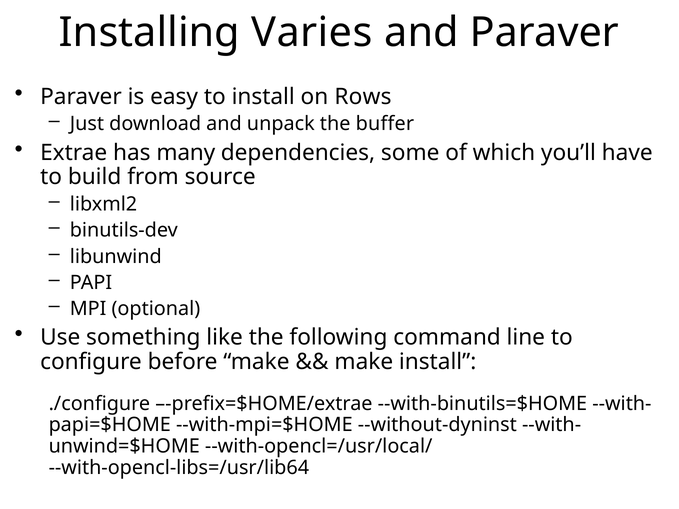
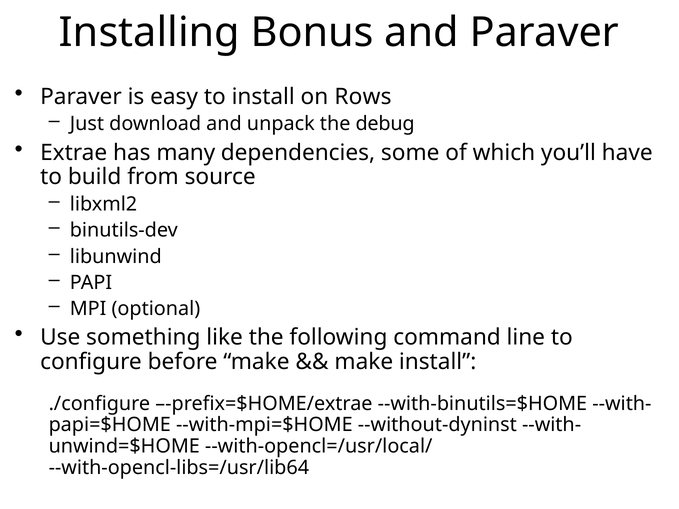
Varies: Varies -> Bonus (312, 33)
buffer: buffer -> debug (385, 124)
